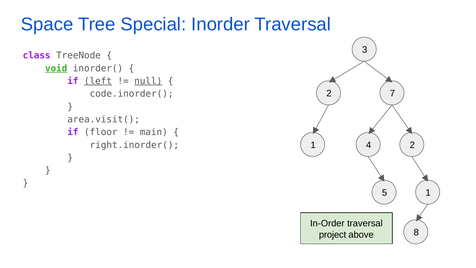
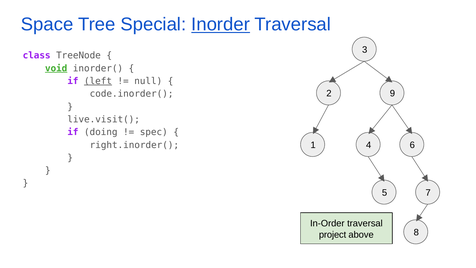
Inorder underline: none -> present (221, 24)
null underline: present -> none (148, 81)
7: 7 -> 9 (392, 93)
area.visit(: area.visit( -> live.visit( (104, 119)
floor: floor -> doing (101, 132)
main: main -> spec (154, 132)
1 2: 2 -> 6 (412, 145)
5 1: 1 -> 7 (428, 192)
